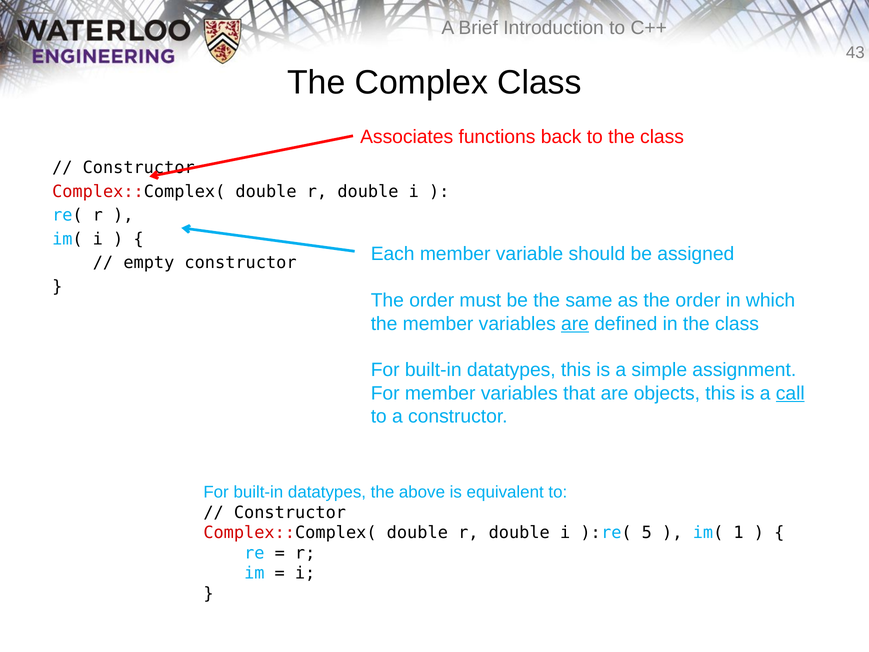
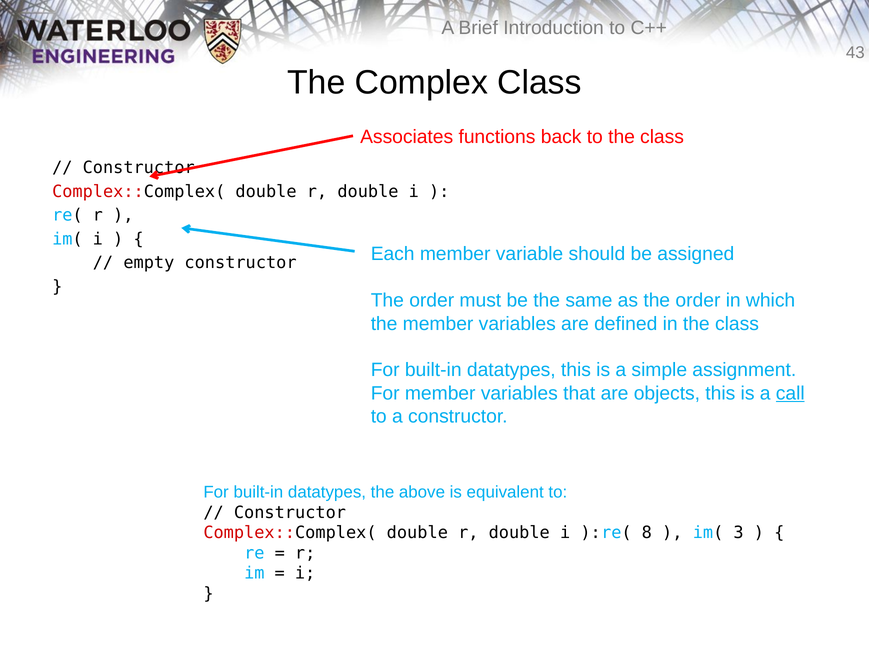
are underline: present -> none (575, 324)
5: 5 -> 8 (647, 533)
1: 1 -> 3 (738, 533)
